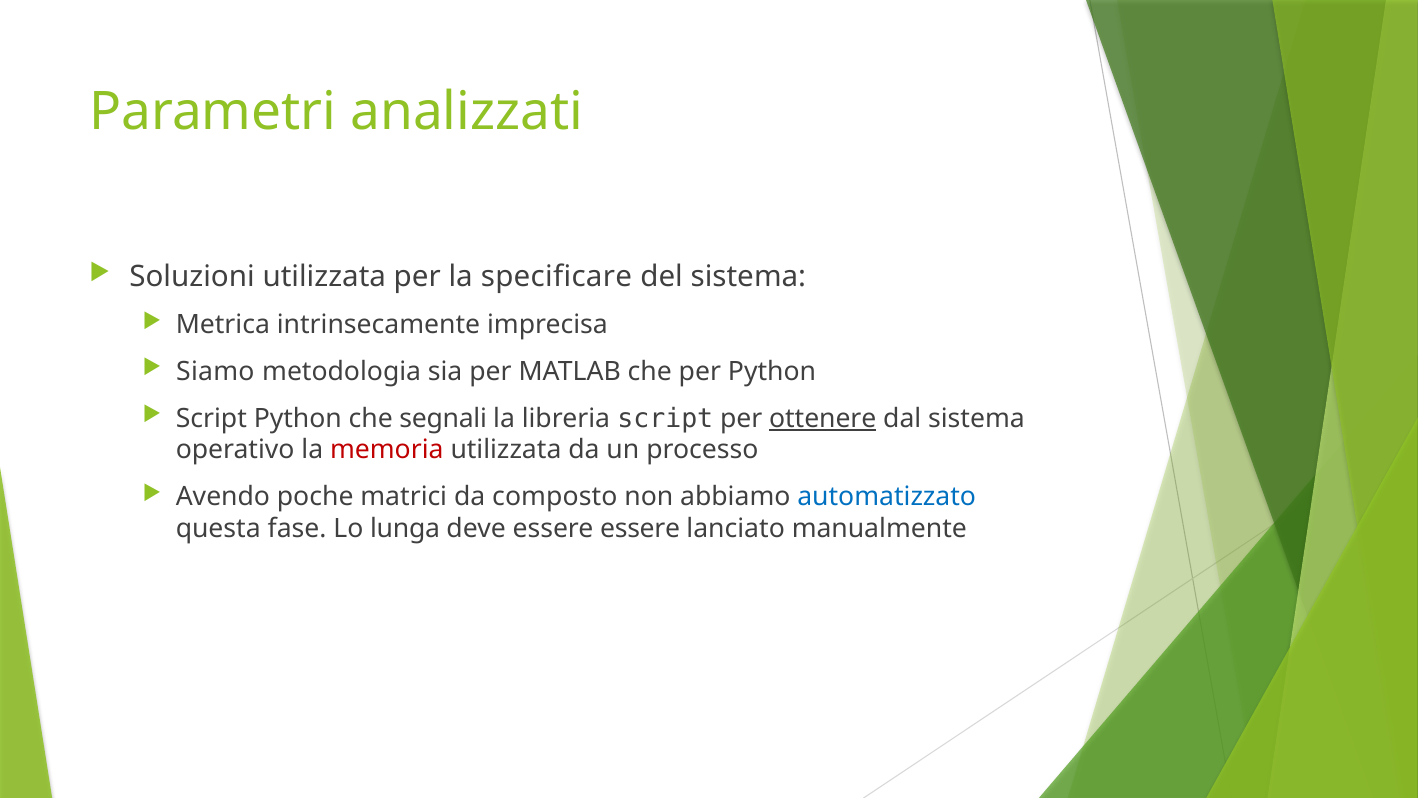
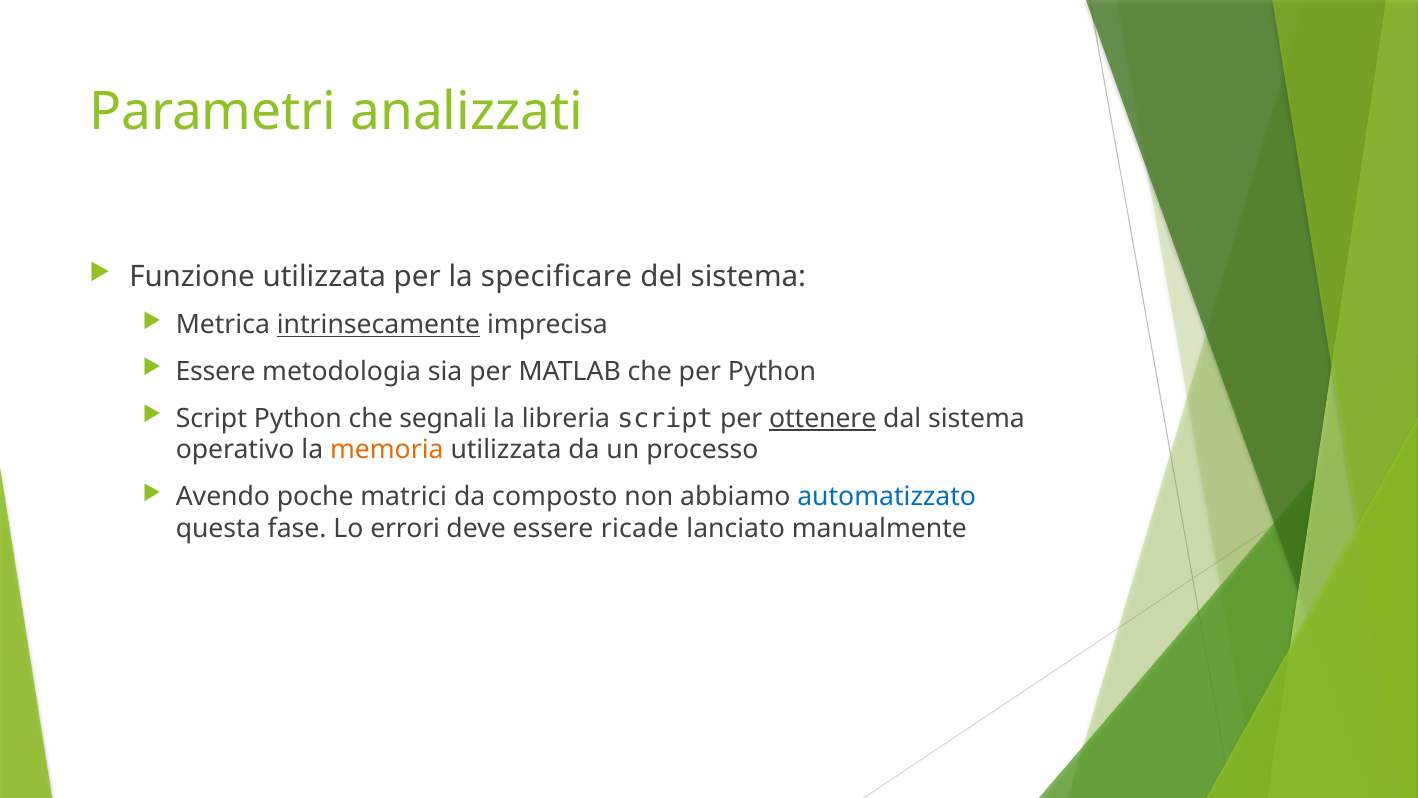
Soluzioni: Soluzioni -> Funzione (192, 276)
intrinsecamente underline: none -> present (378, 325)
Siamo: Siamo -> Essere (216, 371)
memoria colour: red -> orange (387, 450)
lunga: lunga -> errori (405, 529)
essere essere: essere -> ricade (640, 529)
